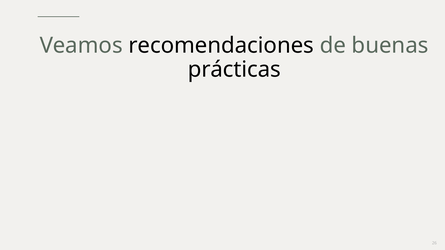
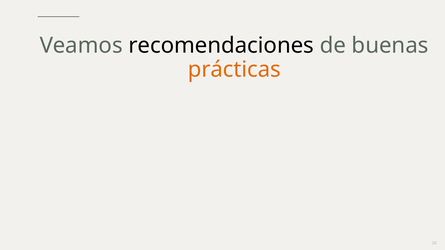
prácticas colour: black -> orange (234, 70)
